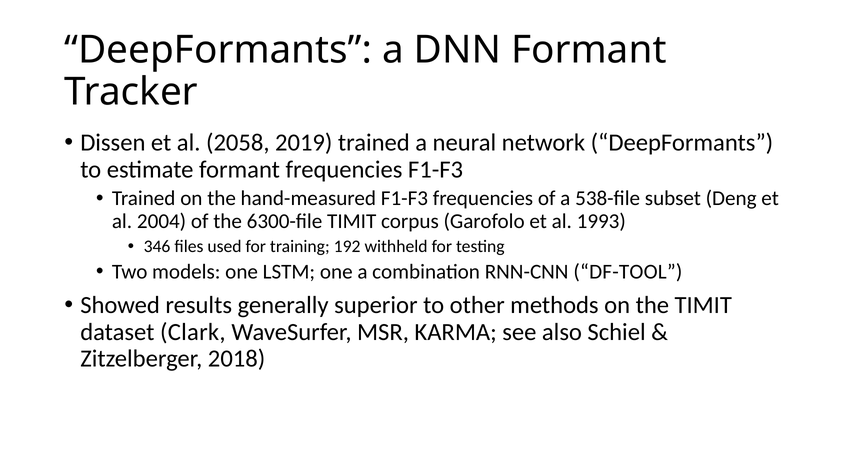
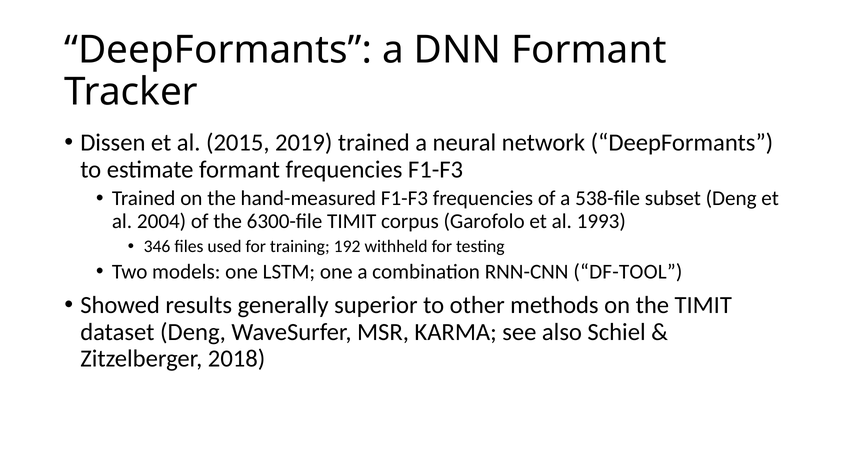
2058: 2058 -> 2015 (238, 143)
dataset Clark: Clark -> Deng (193, 332)
